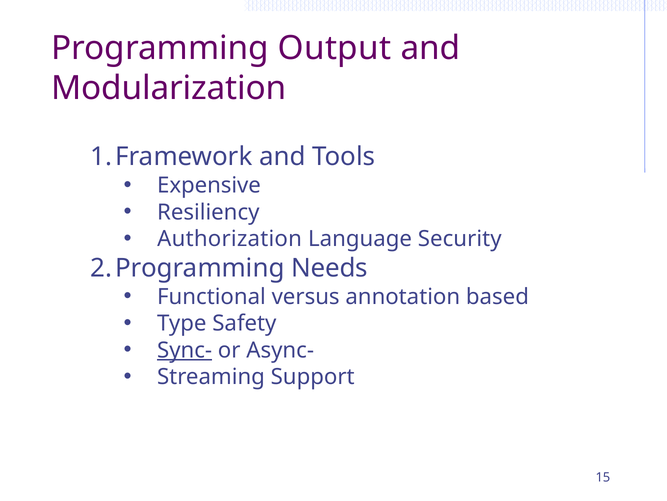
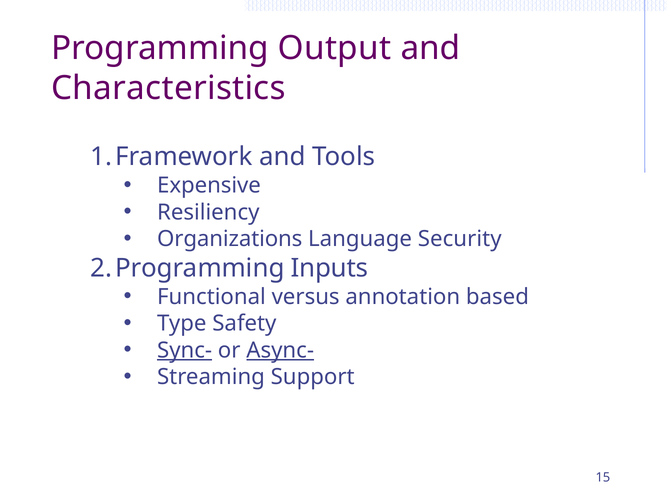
Modularization: Modularization -> Characteristics (168, 88)
Authorization: Authorization -> Organizations (230, 239)
Needs: Needs -> Inputs (330, 268)
Async- underline: none -> present (280, 350)
